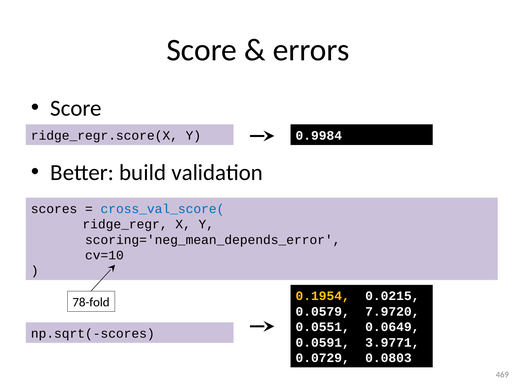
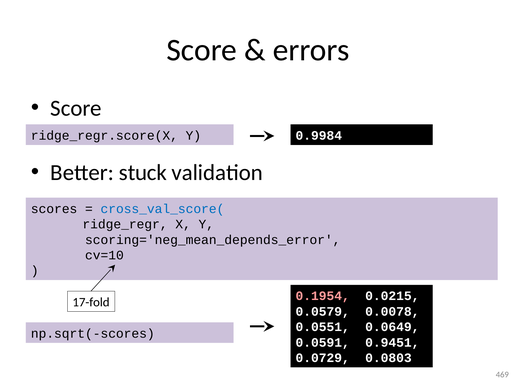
build: build -> stuck (143, 172)
0.1954 colour: yellow -> pink (323, 296)
78-fold: 78-fold -> 17-fold (91, 302)
7.9720: 7.9720 -> 0.0078 (392, 311)
3.9771: 3.9771 -> 0.9451 (392, 342)
